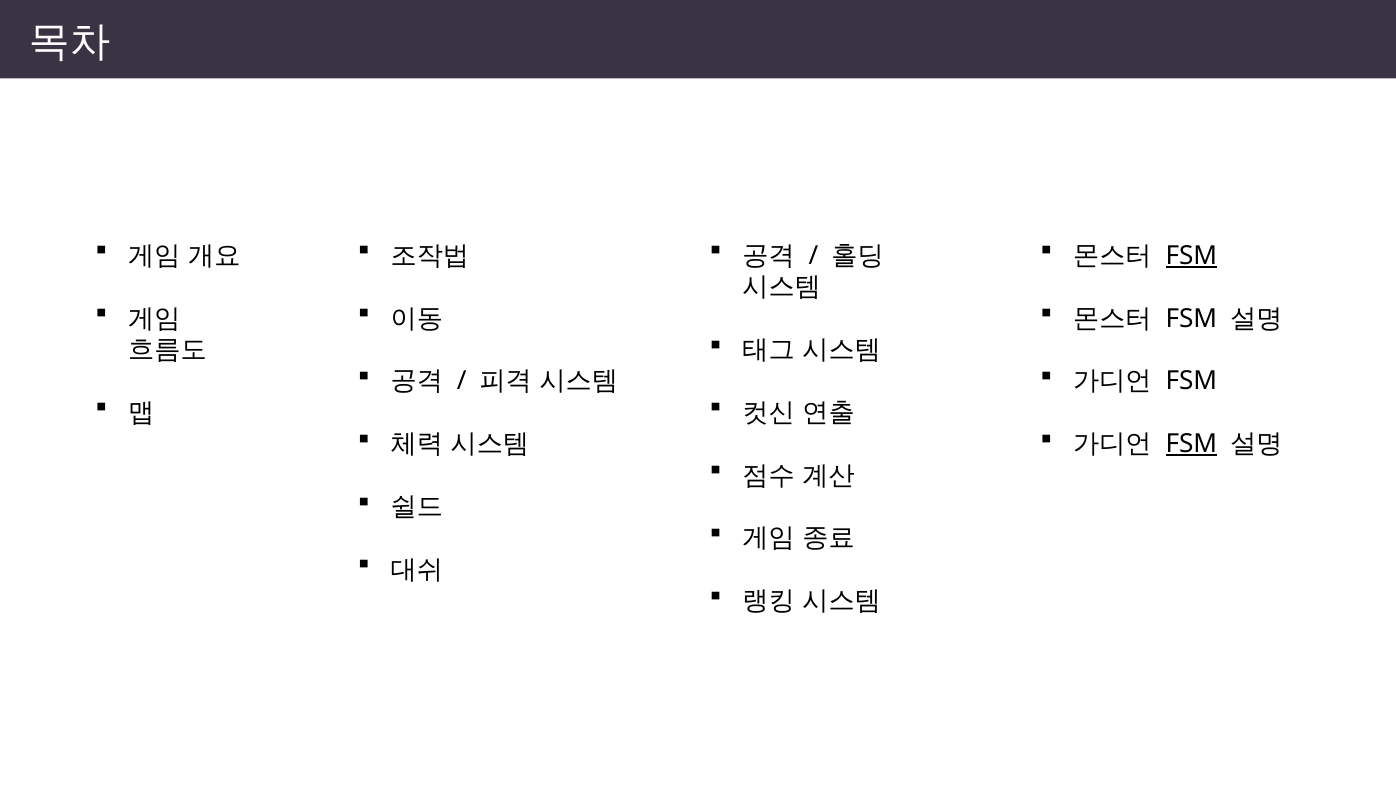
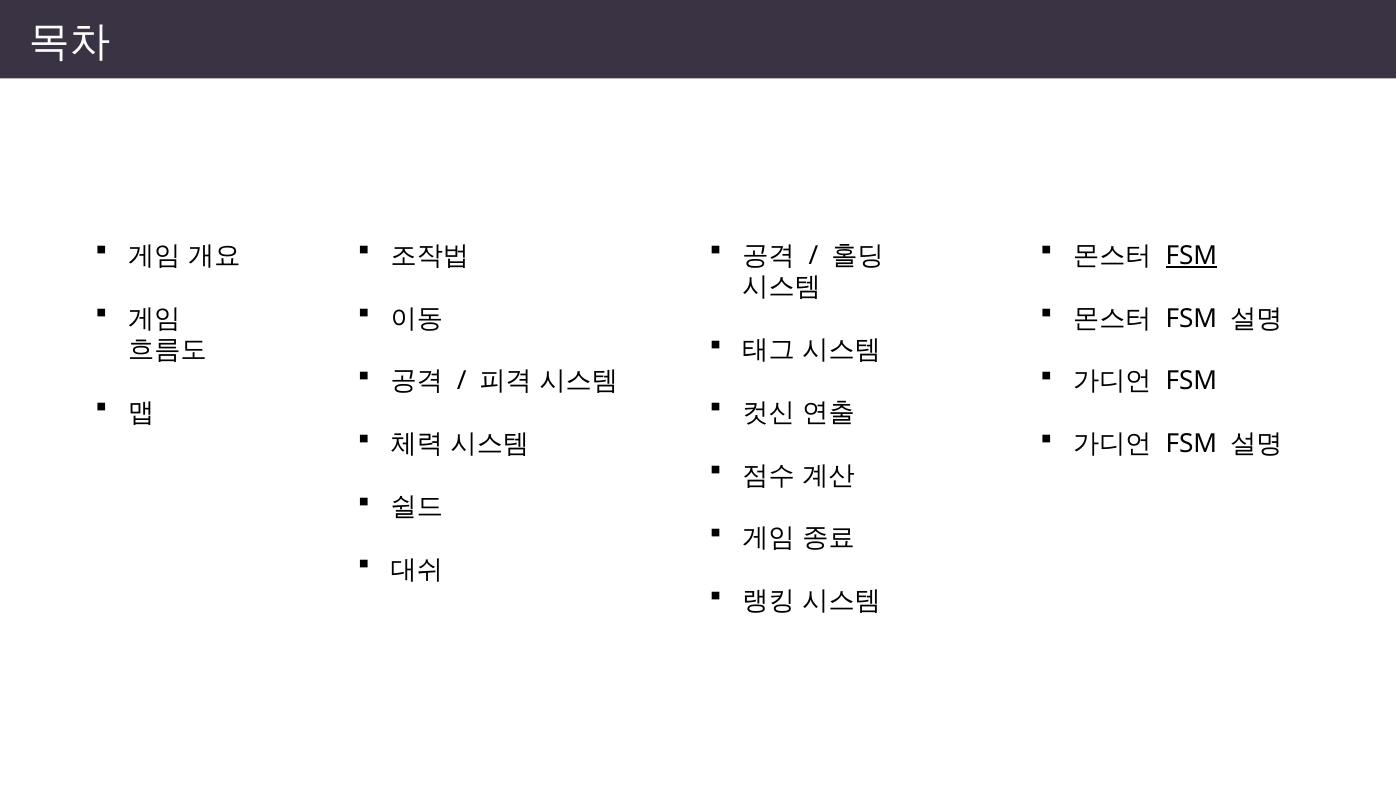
FSM underline: present -> none (1191, 444)
